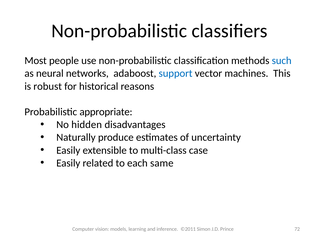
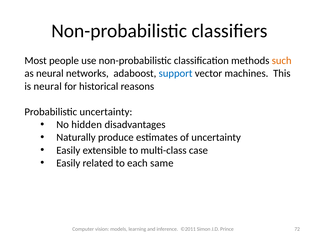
such colour: blue -> orange (282, 60)
is robust: robust -> neural (48, 86)
Probabilistic appropriate: appropriate -> uncertainty (106, 112)
